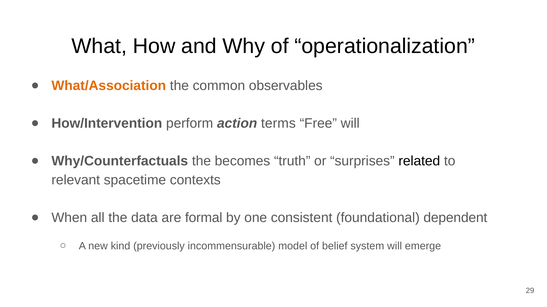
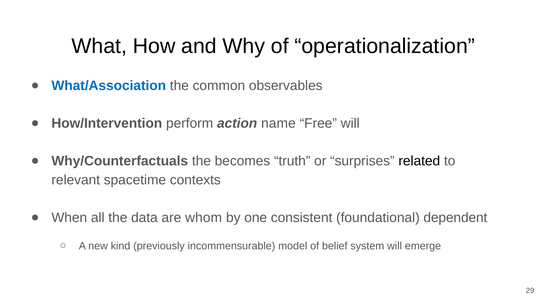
What/Association colour: orange -> blue (109, 86)
terms: terms -> name (278, 124)
formal: formal -> whom (204, 218)
